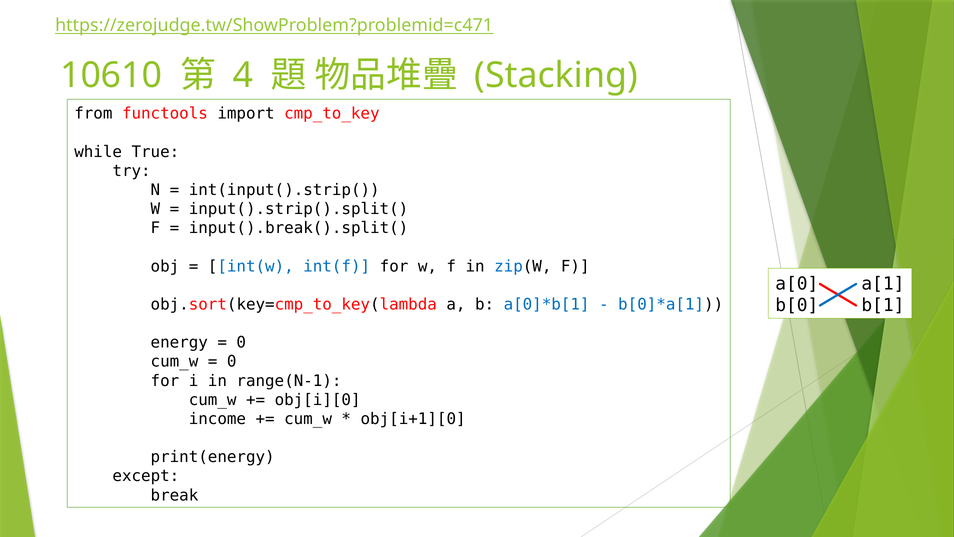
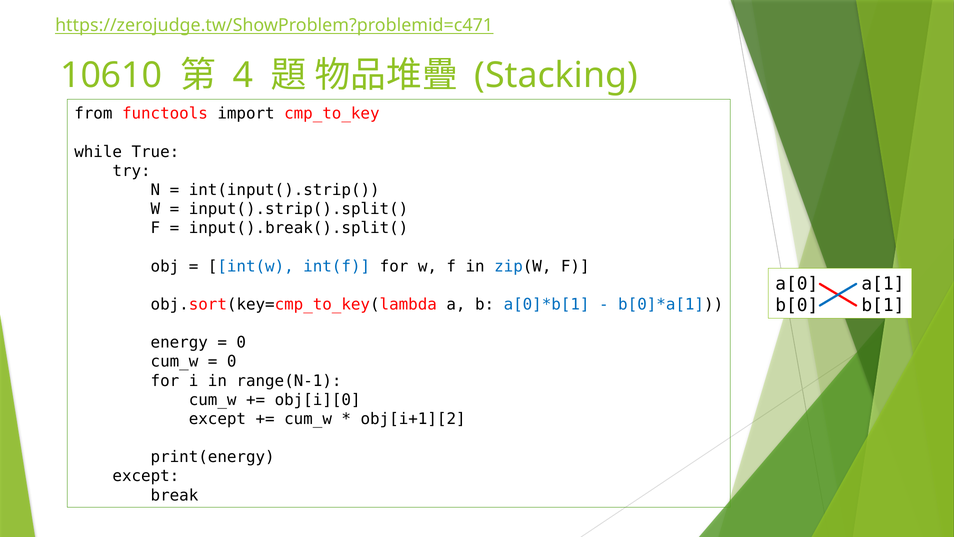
income: income -> except (217, 419)
obj[i+1][0: obj[i+1][0 -> obj[i+1][2 (413, 419)
